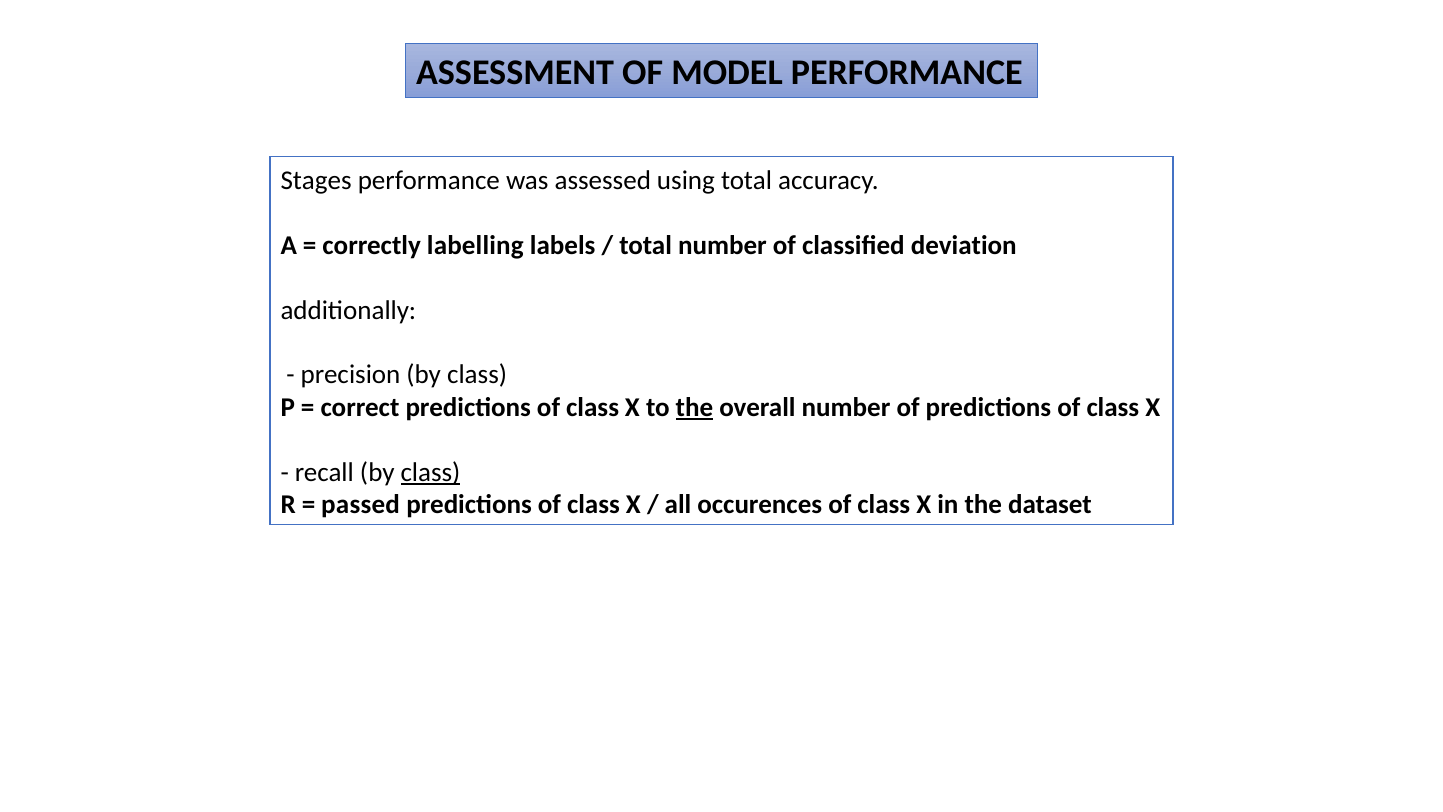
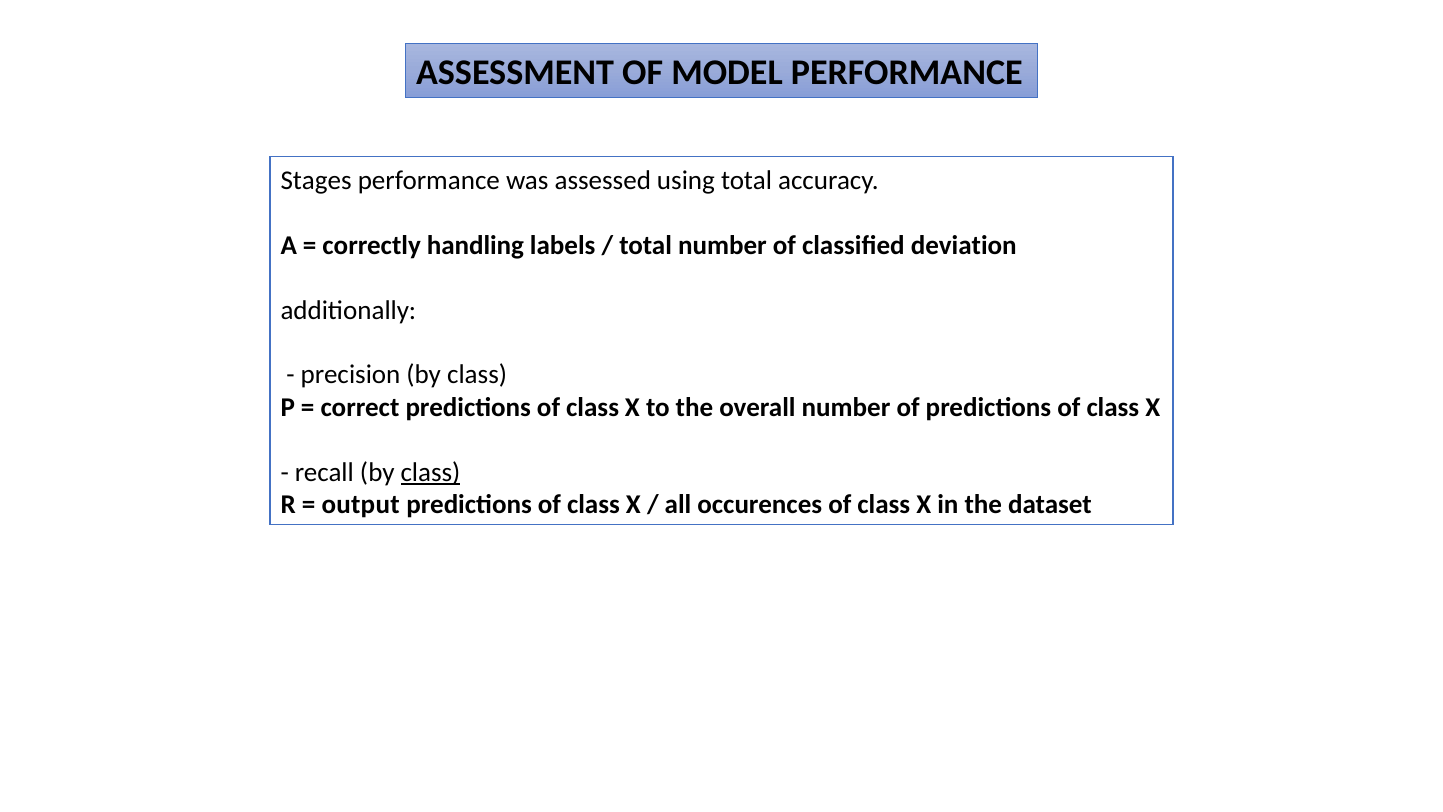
labelling: labelling -> handling (475, 245)
the underline: present -> none (695, 407)
passed: passed -> output (361, 505)
